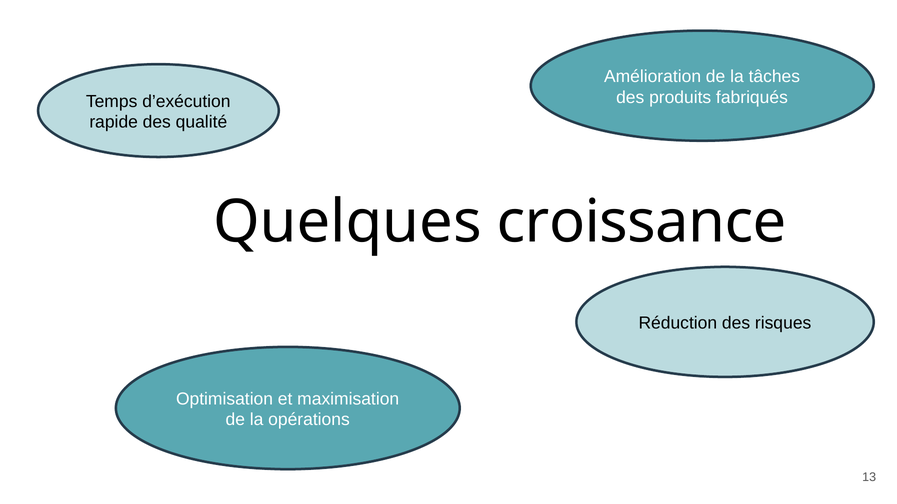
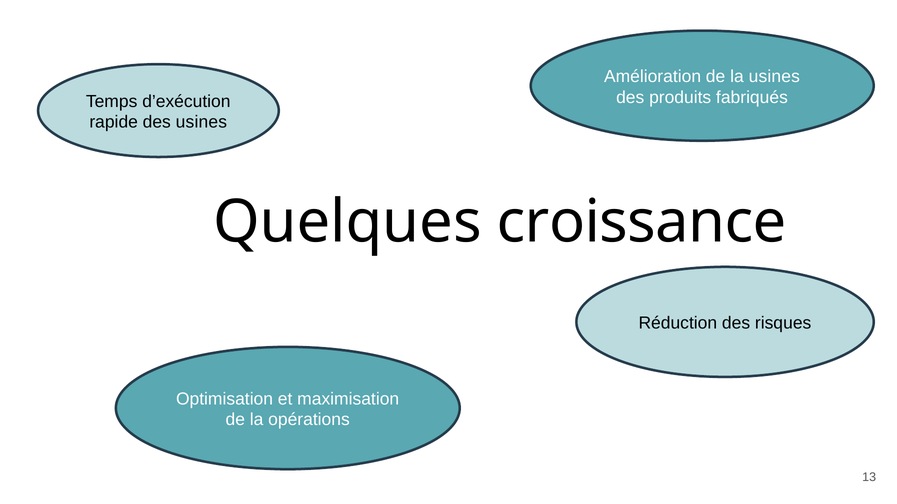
la tâches: tâches -> usines (774, 77)
des qualité: qualité -> usines (201, 122)
